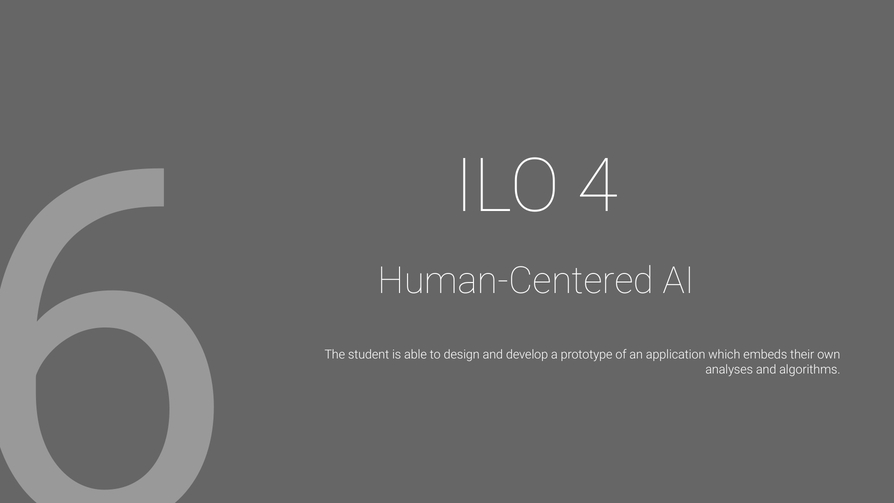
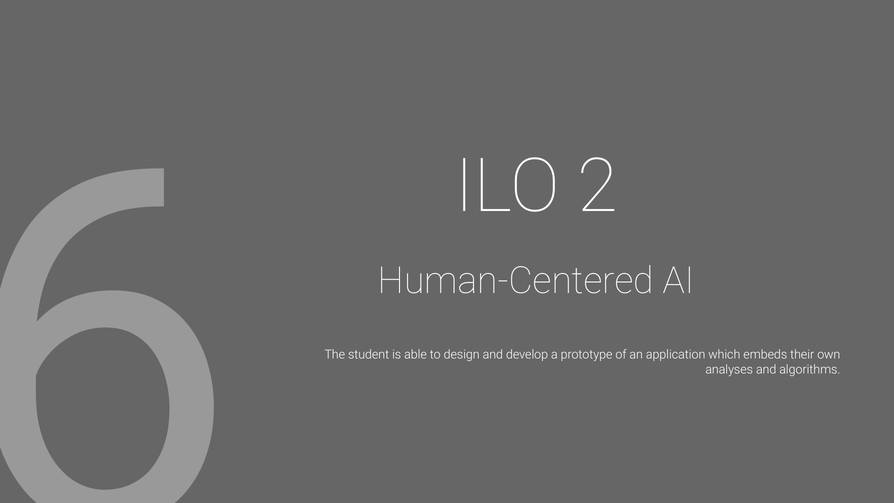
4: 4 -> 2 (598, 187)
